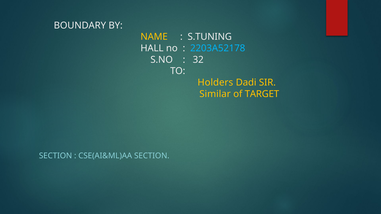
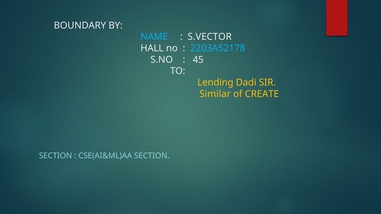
NAME colour: yellow -> light blue (154, 37)
S.TUNING: S.TUNING -> S.VECTOR (210, 37)
32: 32 -> 45 (198, 60)
Holders: Holders -> Lending (215, 83)
TARGET: TARGET -> CREATE (262, 94)
